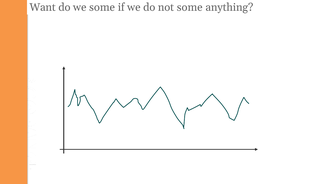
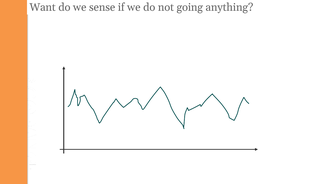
we some: some -> sense (102, 7)
not some: some -> going (190, 7)
